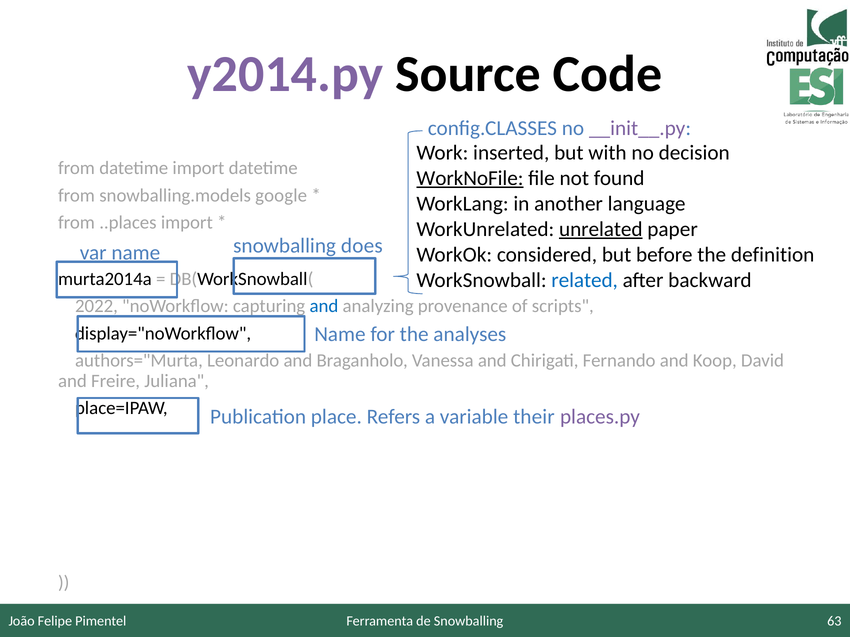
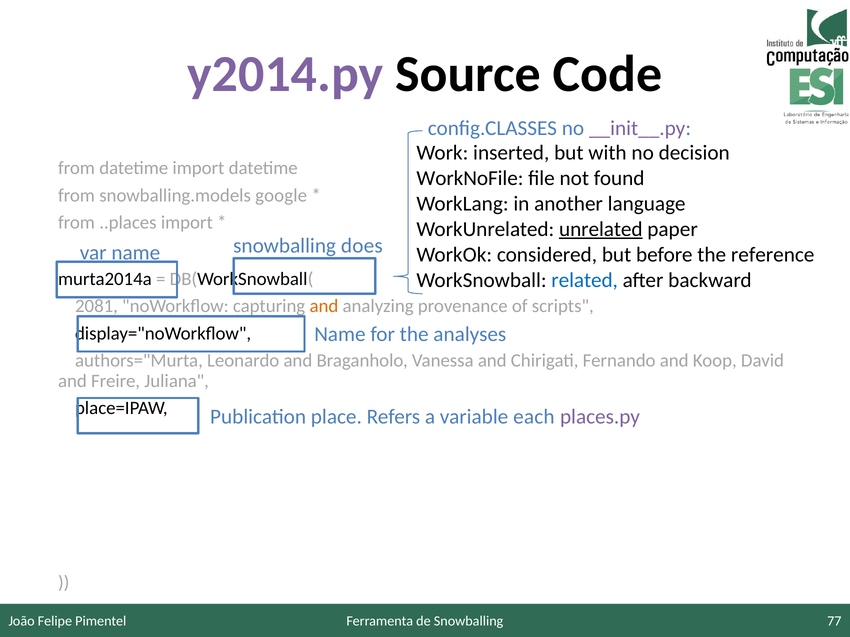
WorkNoFile underline: present -> none (470, 178)
definition: definition -> reference (773, 255)
2022: 2022 -> 2081 (96, 306)
and colour: blue -> orange (324, 306)
their: their -> each (534, 417)
63: 63 -> 77 (834, 621)
